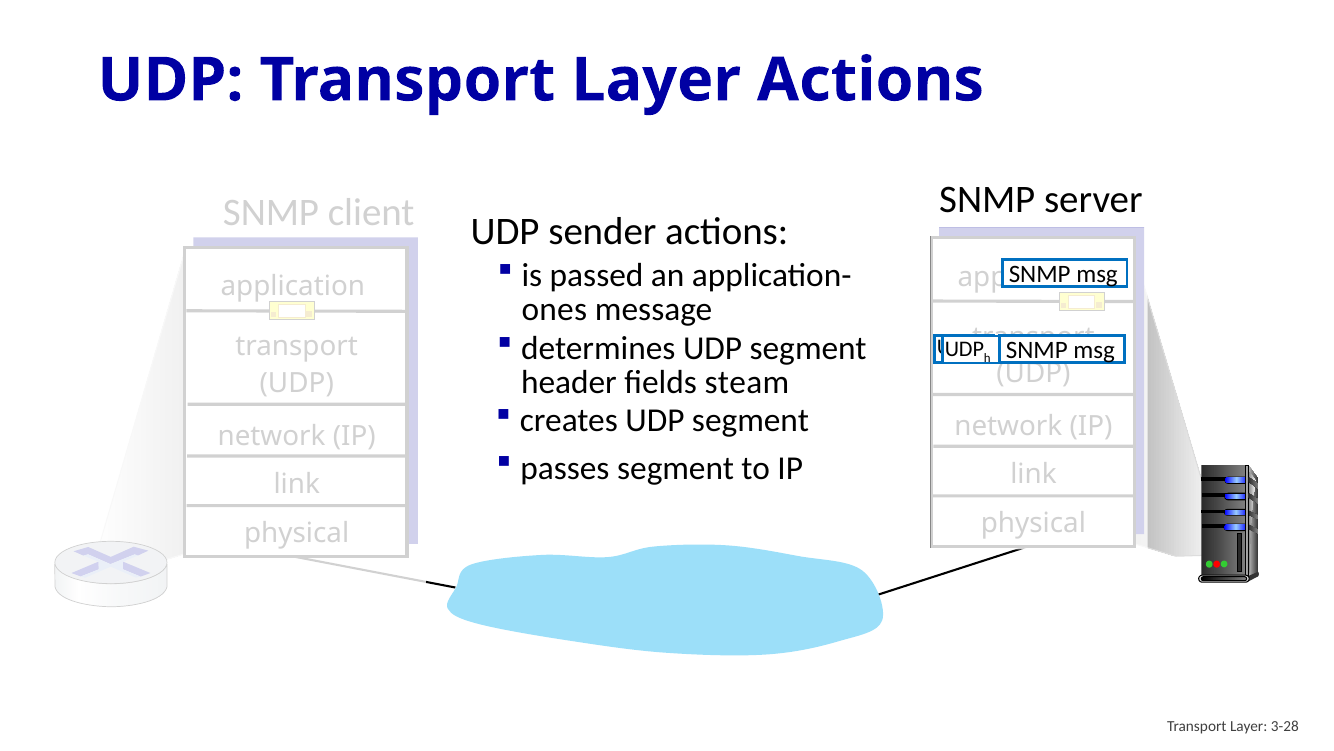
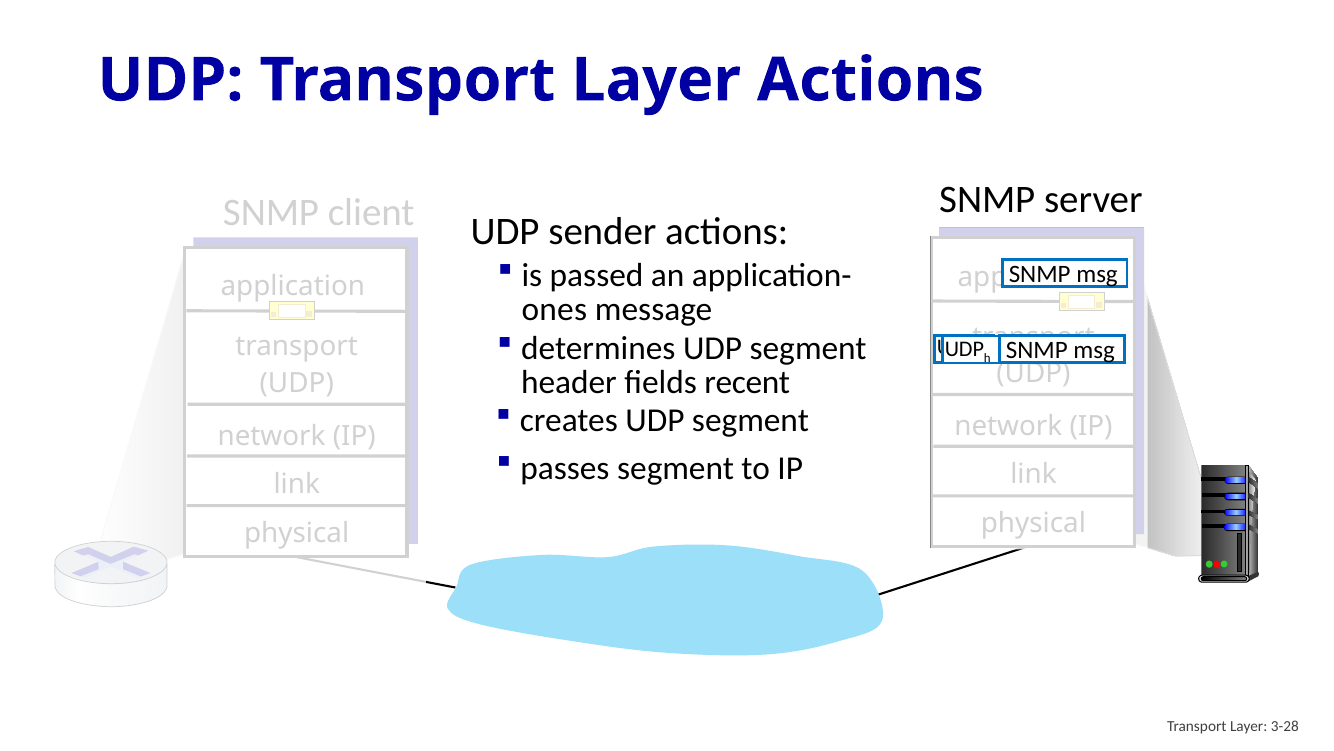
steam: steam -> recent (747, 382)
